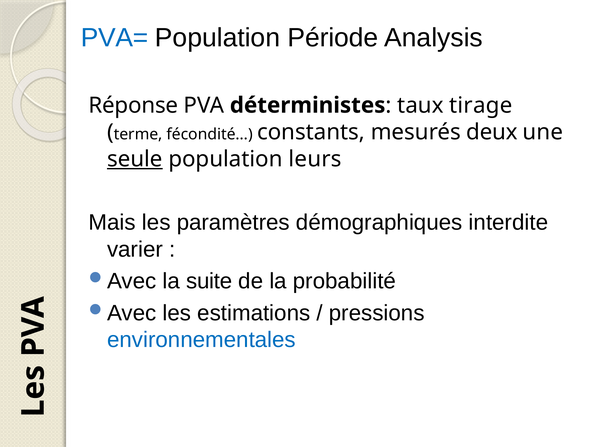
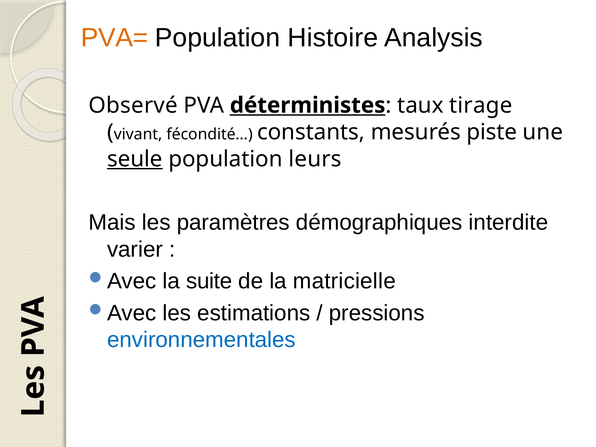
PVA= colour: blue -> orange (114, 38)
Période: Période -> Histoire (333, 38)
Réponse: Réponse -> Observé (133, 105)
déterministes underline: none -> present (308, 105)
terme: terme -> vivant (138, 134)
deux: deux -> piste (492, 132)
probabilité: probabilité -> matricielle (344, 281)
